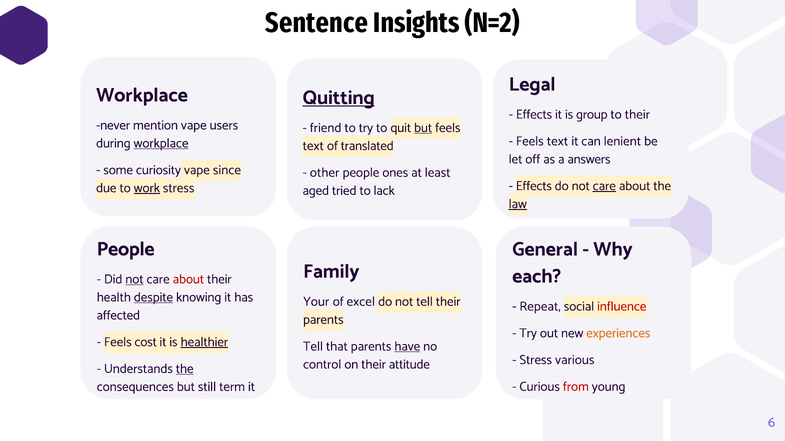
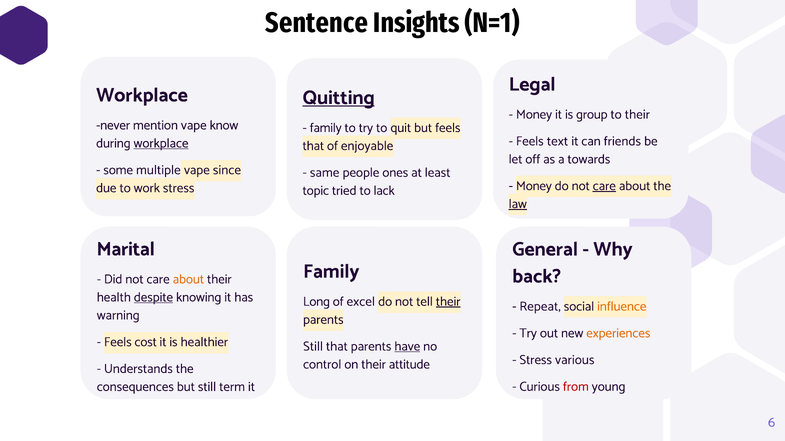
N=2: N=2 -> N=1 (492, 23)
Effects: Effects -> Money (534, 114)
users: users -> know (224, 125)
friend: friend -> family (326, 128)
but underline: present -> none (423, 128)
lenient: lenient -> friends (622, 141)
text: text -> that (313, 146)
translated: translated -> enjoyable (367, 146)
answers: answers -> towards (589, 159)
curiosity: curiosity -> multiple (158, 170)
other: other -> same (325, 173)
Effects: Effects -> Money (534, 186)
work underline: present -> none (147, 188)
aged: aged -> topic (316, 191)
People: People -> Marital (126, 249)
each: each -> back (537, 276)
not underline: present -> none (134, 279)
about colour: red -> orange (188, 279)
Your: Your -> Long (316, 302)
their underline: none -> present (448, 302)
influence colour: red -> orange (622, 307)
affected: affected -> warning (118, 316)
healthier underline: present -> none (204, 342)
Tell: Tell -> Still (313, 347)
the underline: present -> none (185, 369)
